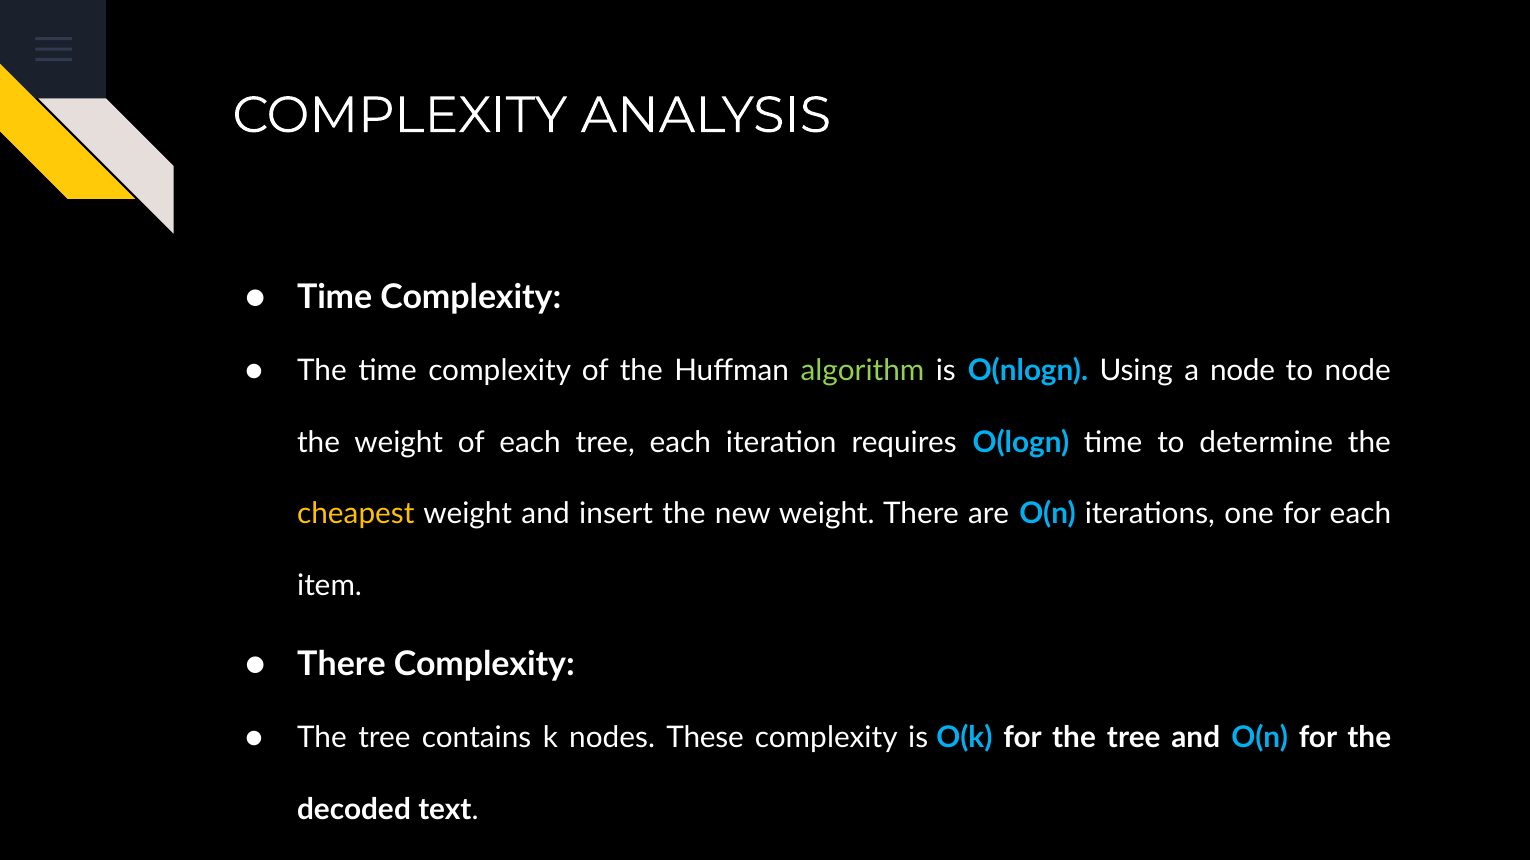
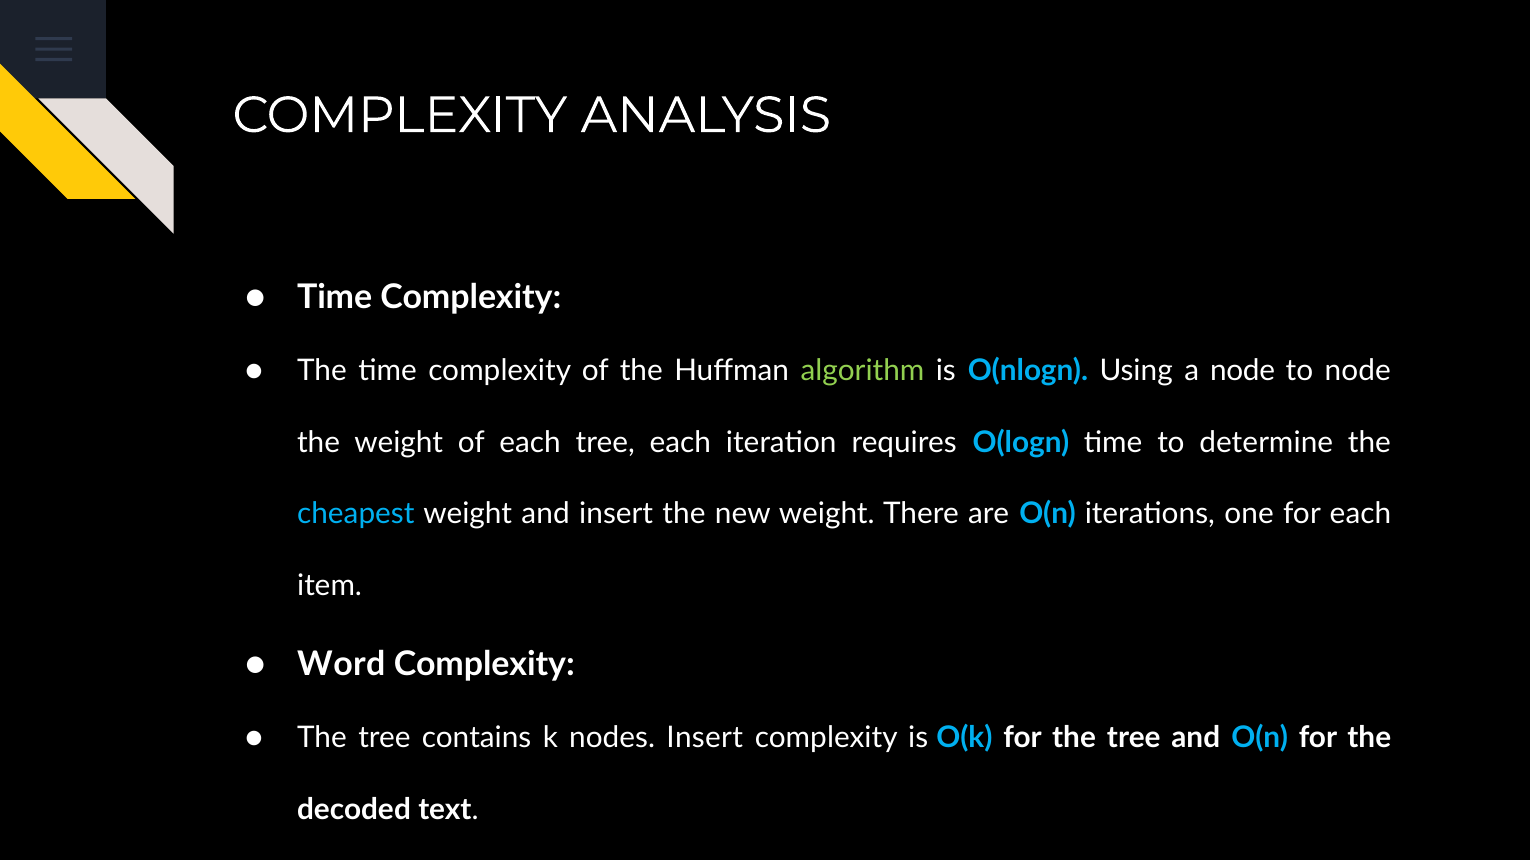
cheapest colour: yellow -> light blue (356, 514)
There: There -> Word (341, 665)
nodes These: These -> Insert (705, 739)
